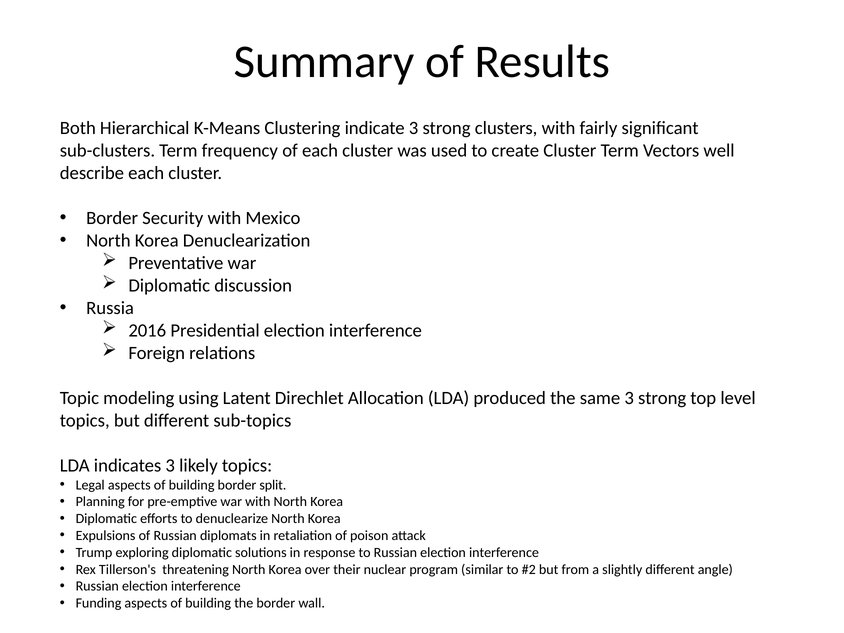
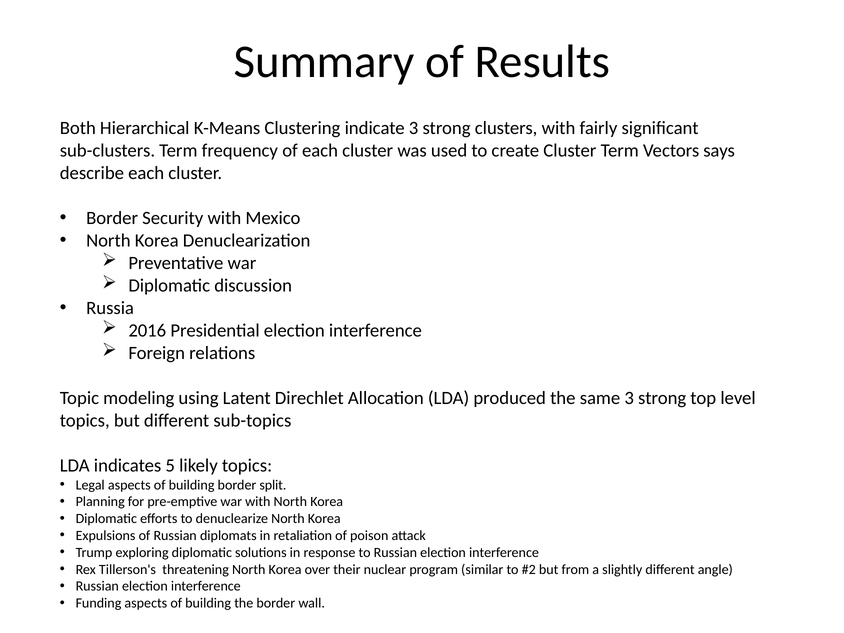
well: well -> says (719, 151)
indicates 3: 3 -> 5 (170, 466)
